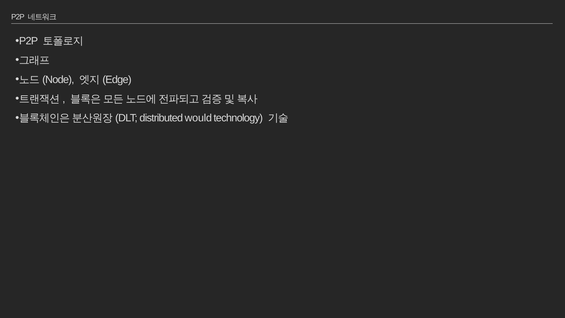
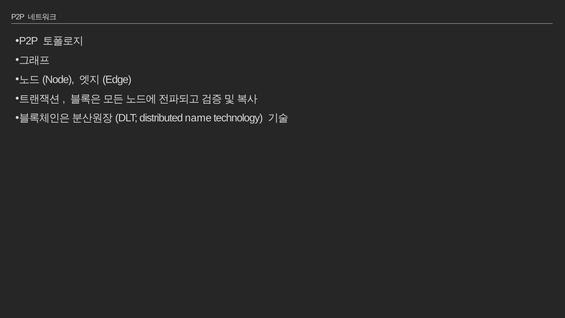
would: would -> name (198, 118)
